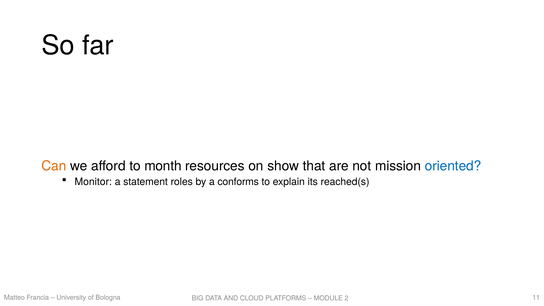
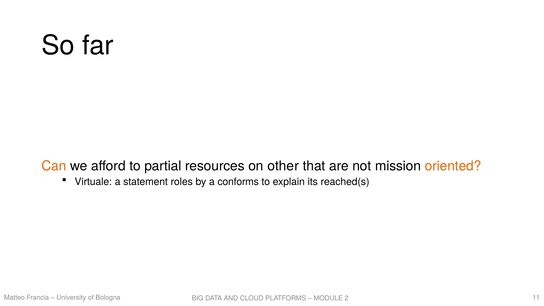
month: month -> partial (163, 166)
show: show -> other (283, 166)
oriented colour: blue -> orange (453, 166)
Monitor: Monitor -> Virtuale (93, 182)
